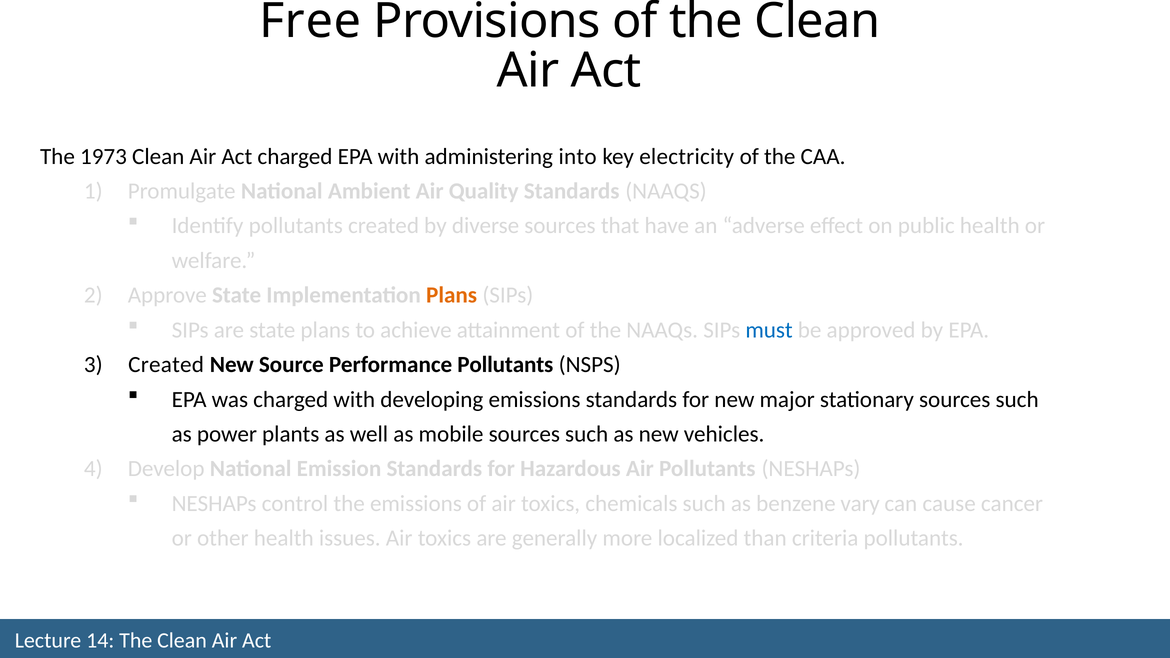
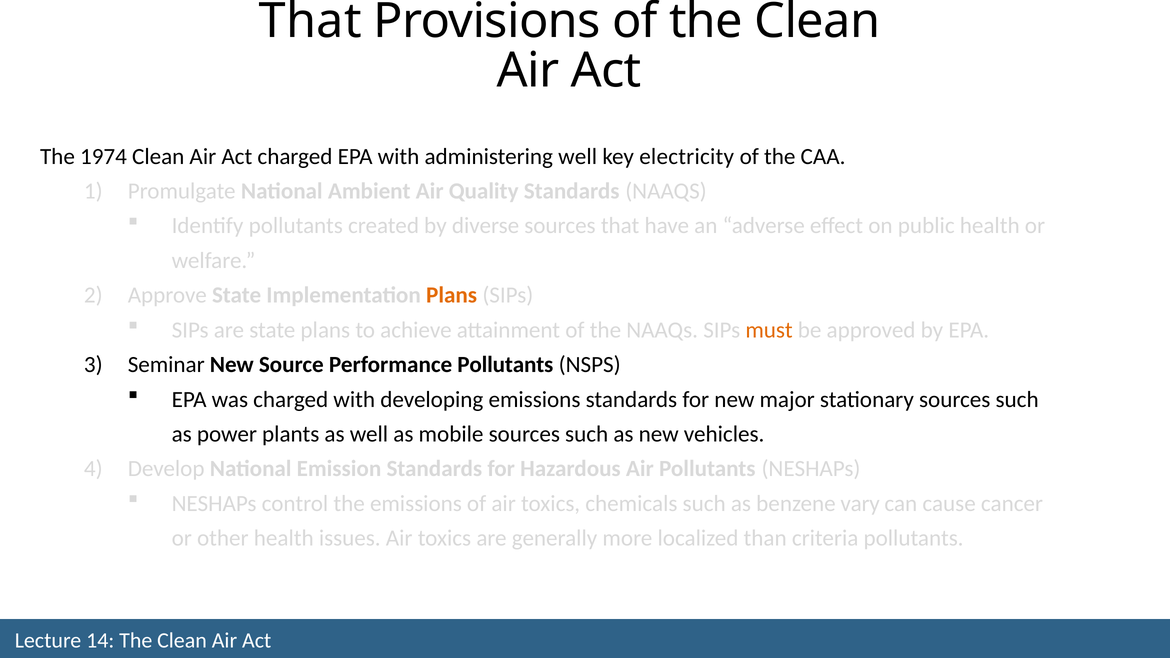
Free: Free -> That (310, 21)
1973: 1973 -> 1974 (103, 156)
administering into: into -> well (578, 156)
must colour: blue -> orange (769, 330)
Created: Created -> Seminar (166, 365)
